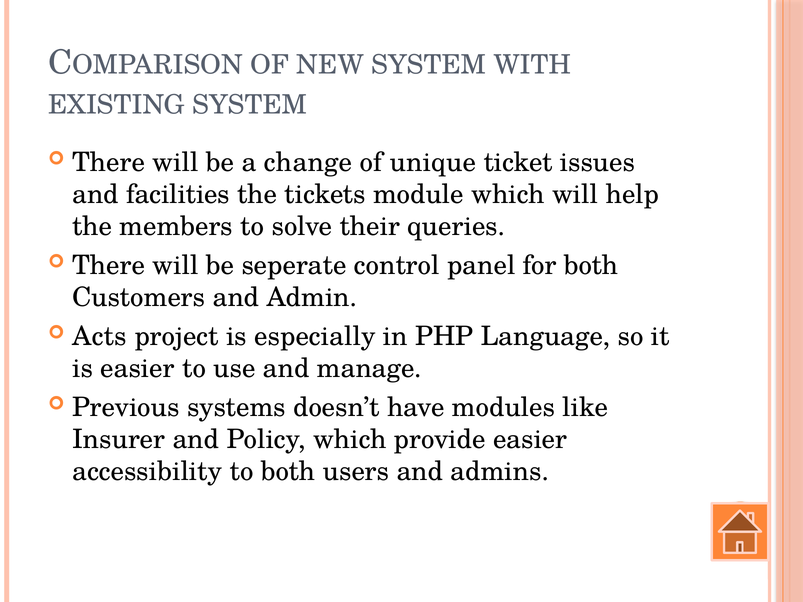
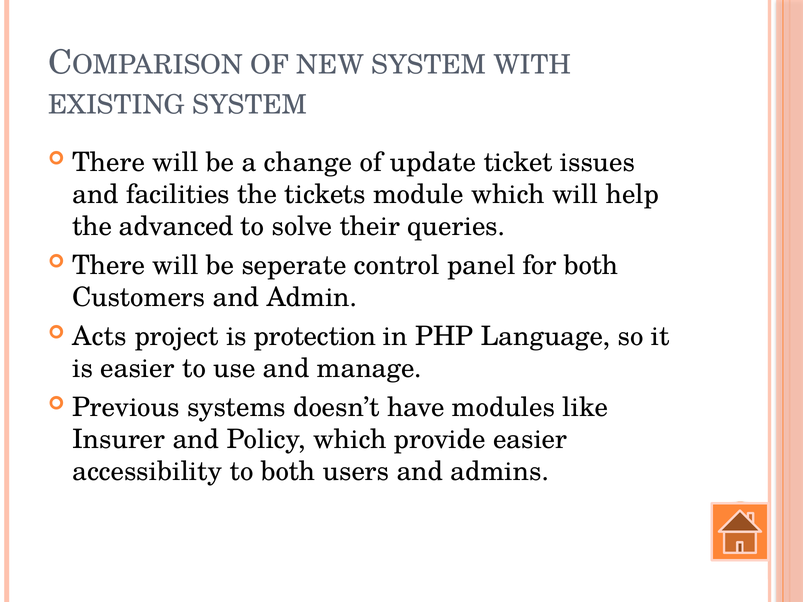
unique: unique -> update (433, 162)
members: members -> advanced (176, 227)
especially: especially -> protection (315, 336)
